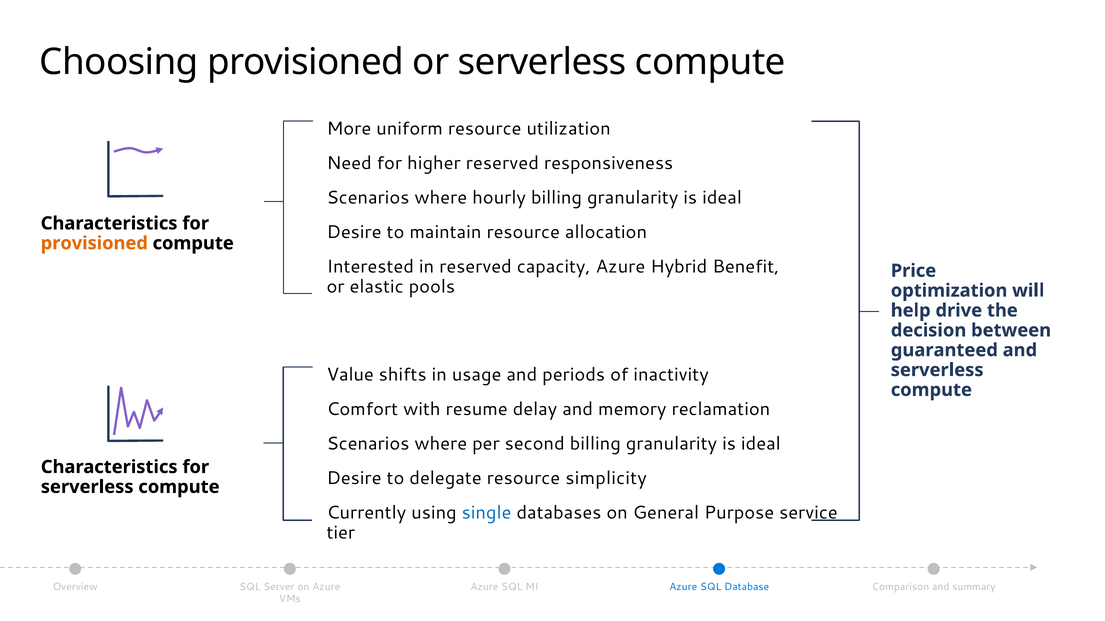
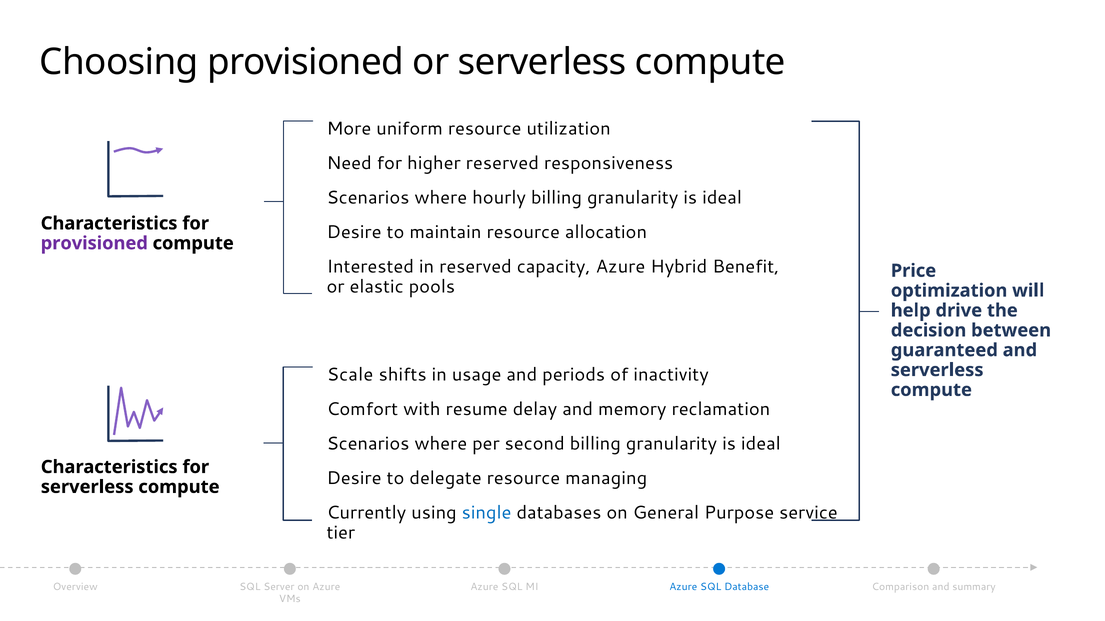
provisioned colour: orange -> purple (94, 243)
Value: Value -> Scale (350, 375)
simplicity: simplicity -> managing (606, 479)
